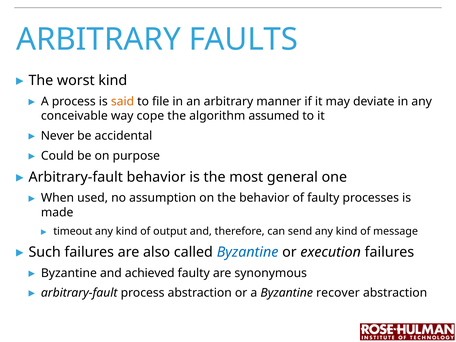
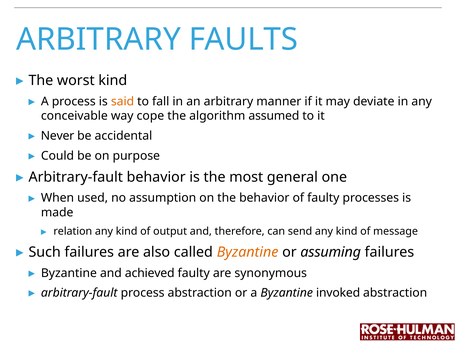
file: file -> fall (161, 101)
timeout: timeout -> relation (73, 231)
Byzantine colour: blue -> orange (248, 252)
execution: execution -> assuming (331, 252)
recover: recover -> invoked (338, 293)
